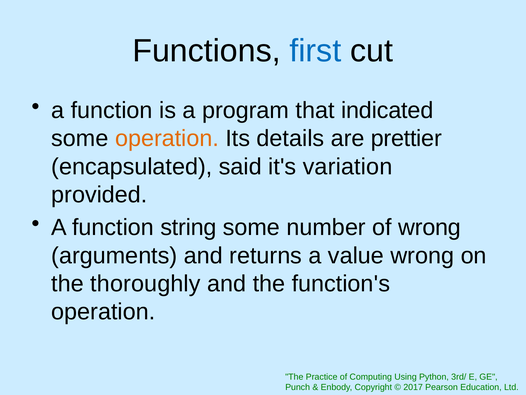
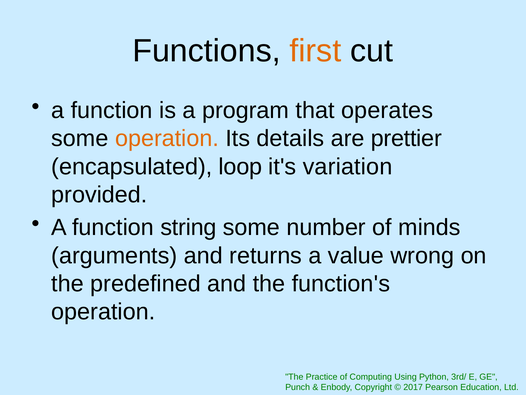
first colour: blue -> orange (315, 51)
indicated: indicated -> operates (387, 110)
said: said -> loop (240, 166)
of wrong: wrong -> minds (429, 227)
thoroughly: thoroughly -> predefined (146, 283)
